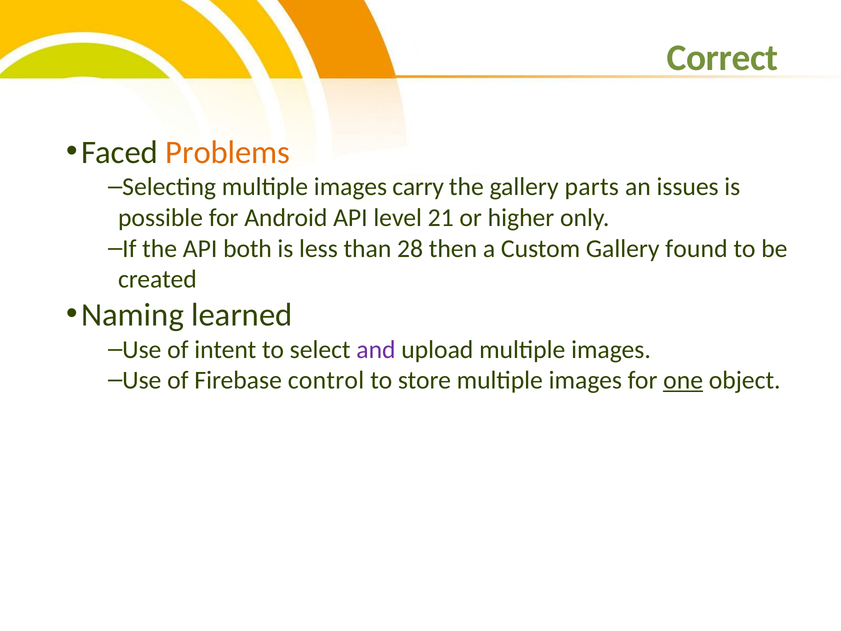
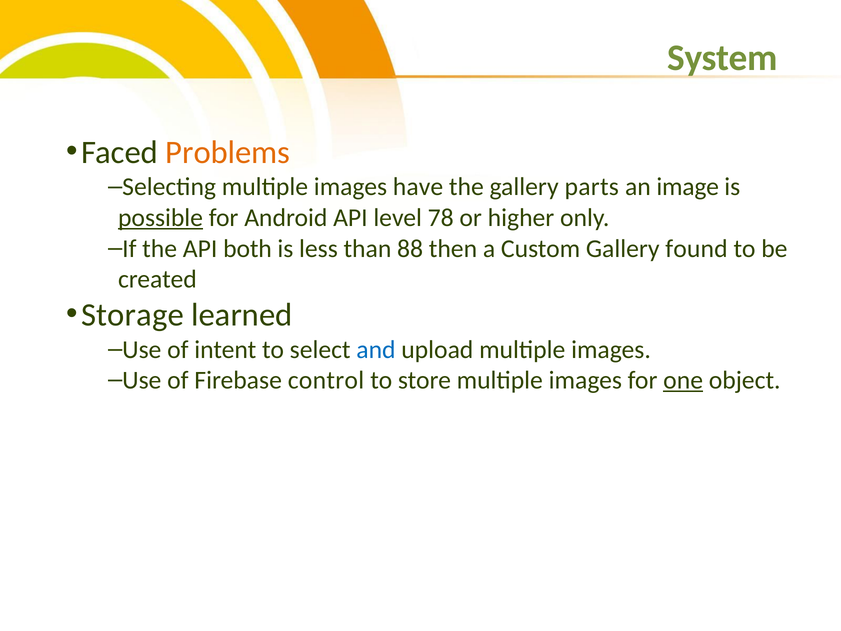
Correct: Correct -> System (722, 58)
carry: carry -> have (418, 187)
issues: issues -> image (688, 187)
possible underline: none -> present (160, 218)
21: 21 -> 78 (441, 218)
28: 28 -> 88 (410, 248)
Naming: Naming -> Storage (133, 315)
and colour: purple -> blue (376, 349)
